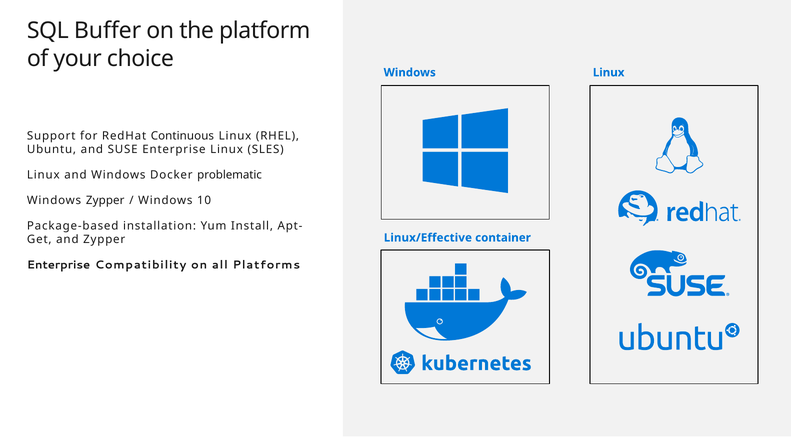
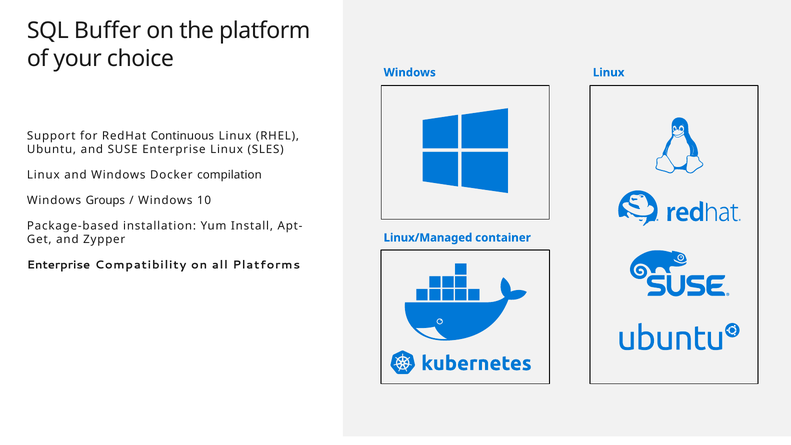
problematic: problematic -> compilation (230, 175)
Windows Zypper: Zypper -> Groups (105, 200)
Linux/Effective: Linux/Effective -> Linux/Managed (428, 238)
